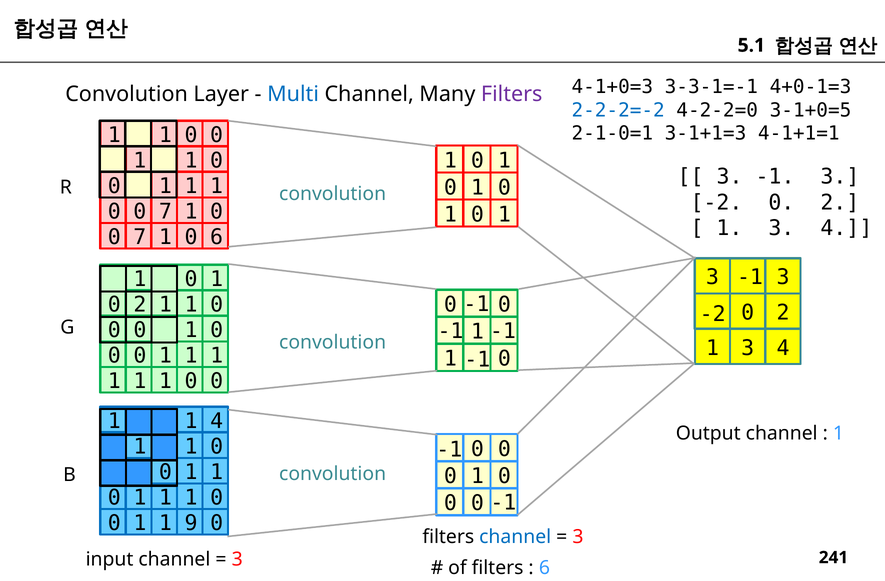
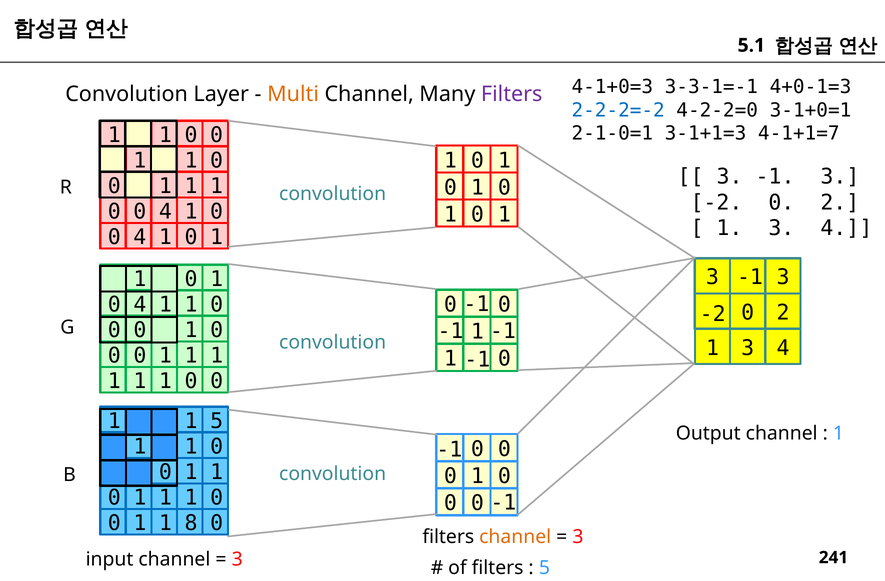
Multi colour: blue -> orange (293, 94)
3-1+0=5: 3-1+0=5 -> 3-1+0=1 (811, 110)
4-1+1=1: 4-1+1=1 -> 4-1+1=7 (799, 134)
7: 7 -> 4 (165, 212)
7: 7 -> 4 (140, 237)
6: 6 -> 1 (217, 237)
2: 2 -> 4 (140, 305)
1 4: 4 -> 5 (217, 421)
9: 9 -> 8 (191, 524)
channel colour: blue -> orange (515, 537)
6: 6 -> 5 (544, 568)
